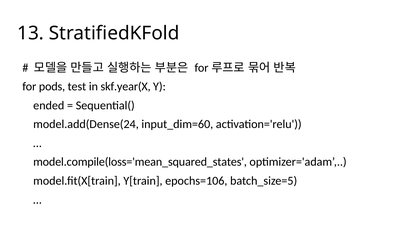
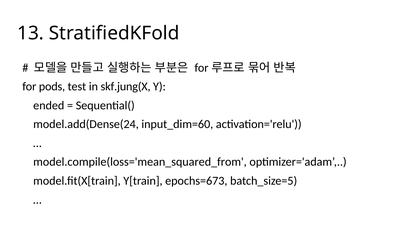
skf.year(X: skf.year(X -> skf.jung(X (126, 87)
model.compile(loss='mean_squared_states: model.compile(loss='mean_squared_states -> model.compile(loss='mean_squared_from (140, 162)
epochs=106: epochs=106 -> epochs=673 (196, 181)
